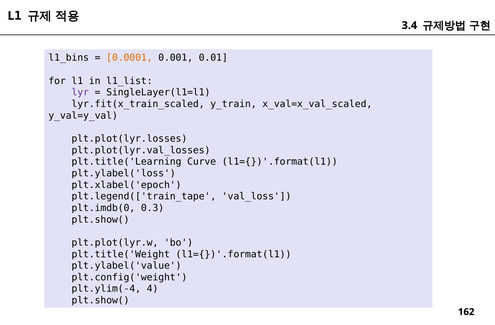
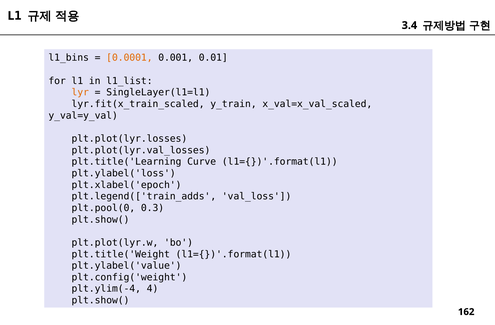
lyr colour: purple -> orange (80, 93)
plt.legend(['train_tape: plt.legend(['train_tape -> plt.legend(['train_adds (144, 196)
plt.imdb(0: plt.imdb(0 -> plt.pool(0 (103, 208)
